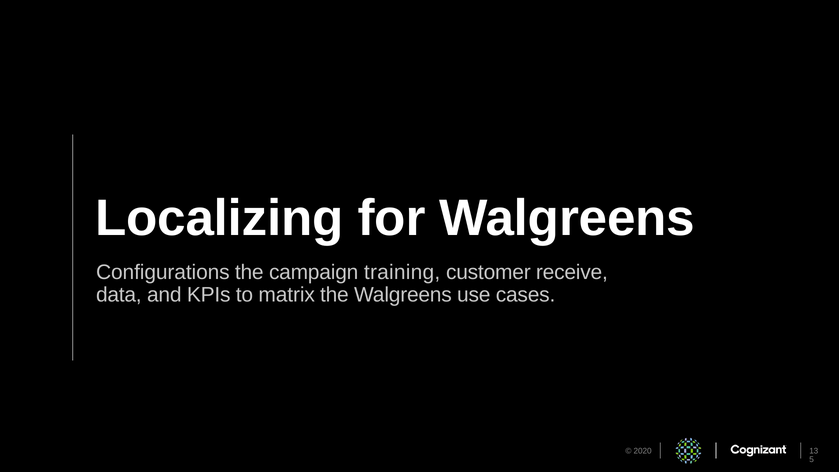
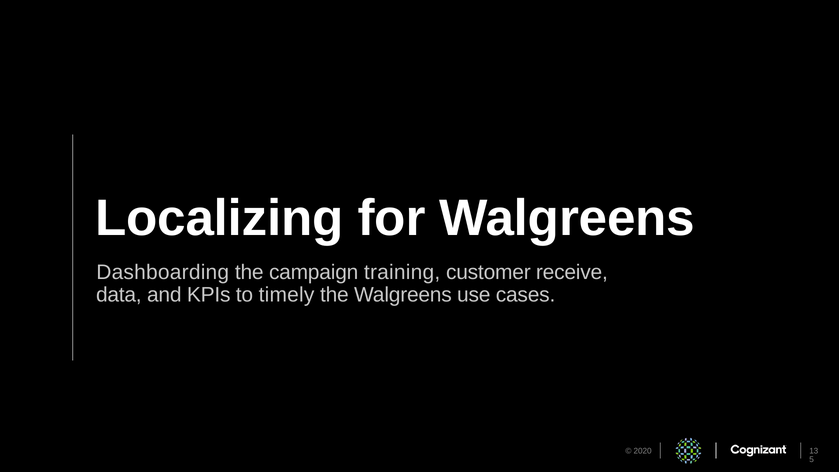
Configurations: Configurations -> Dashboarding (163, 272)
matrix: matrix -> timely (287, 295)
